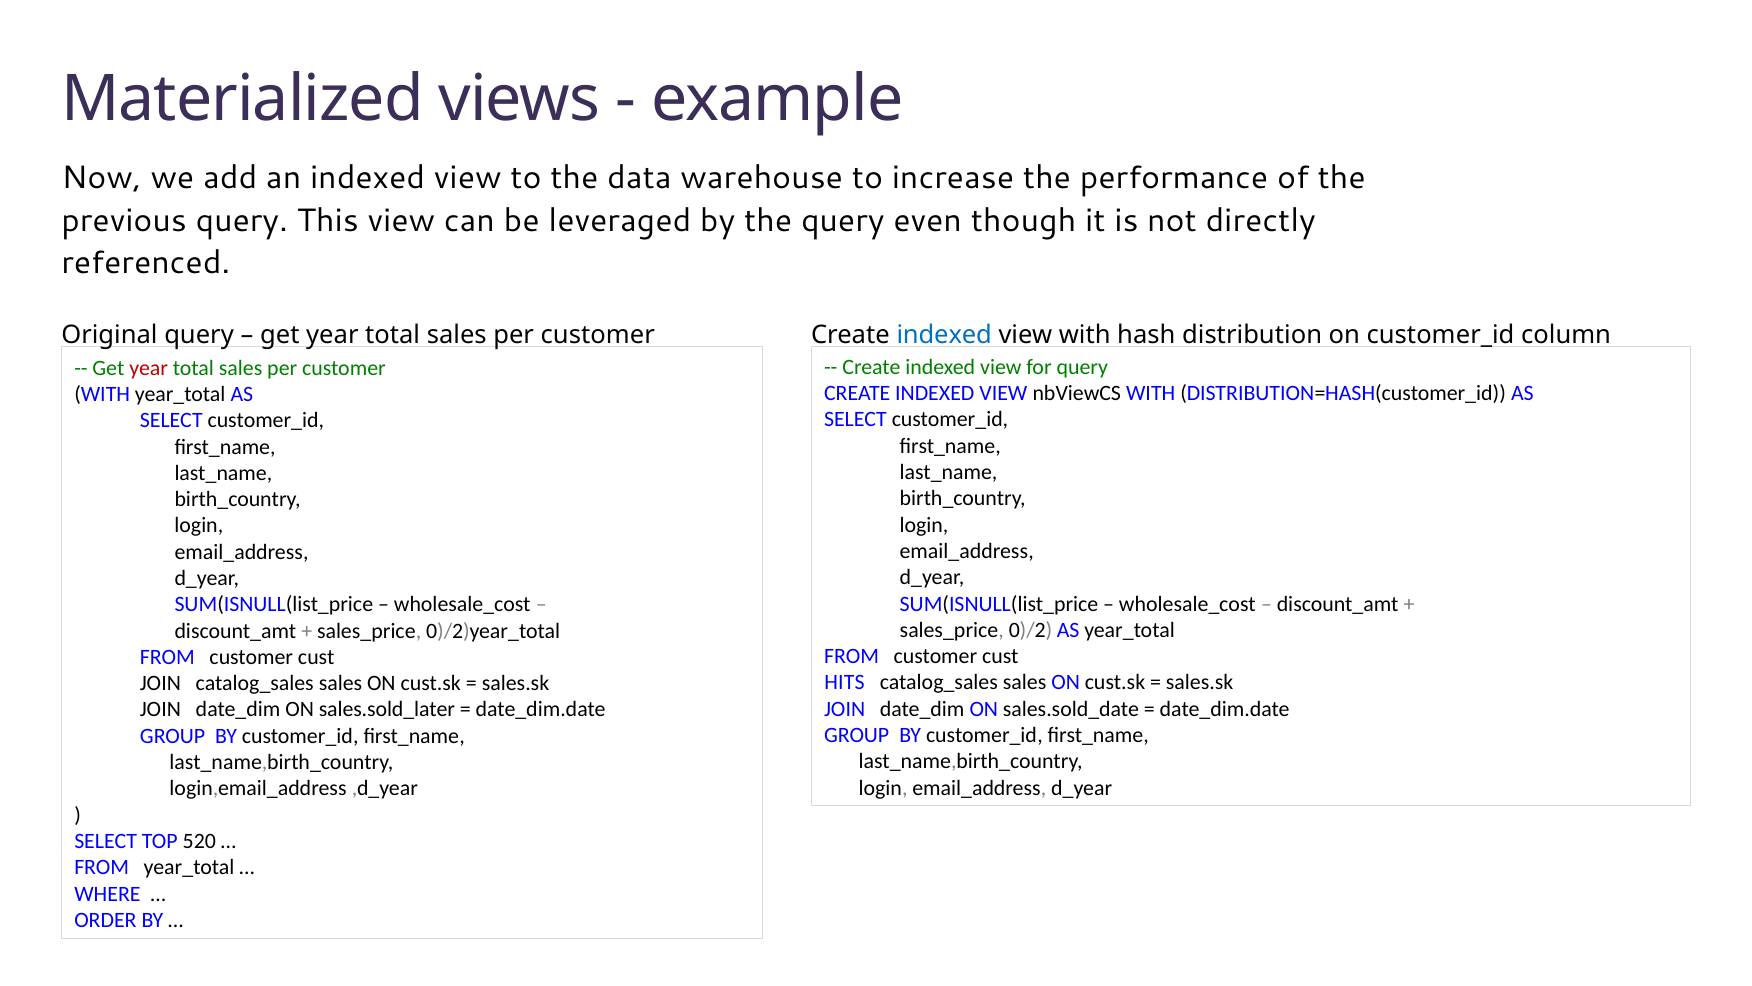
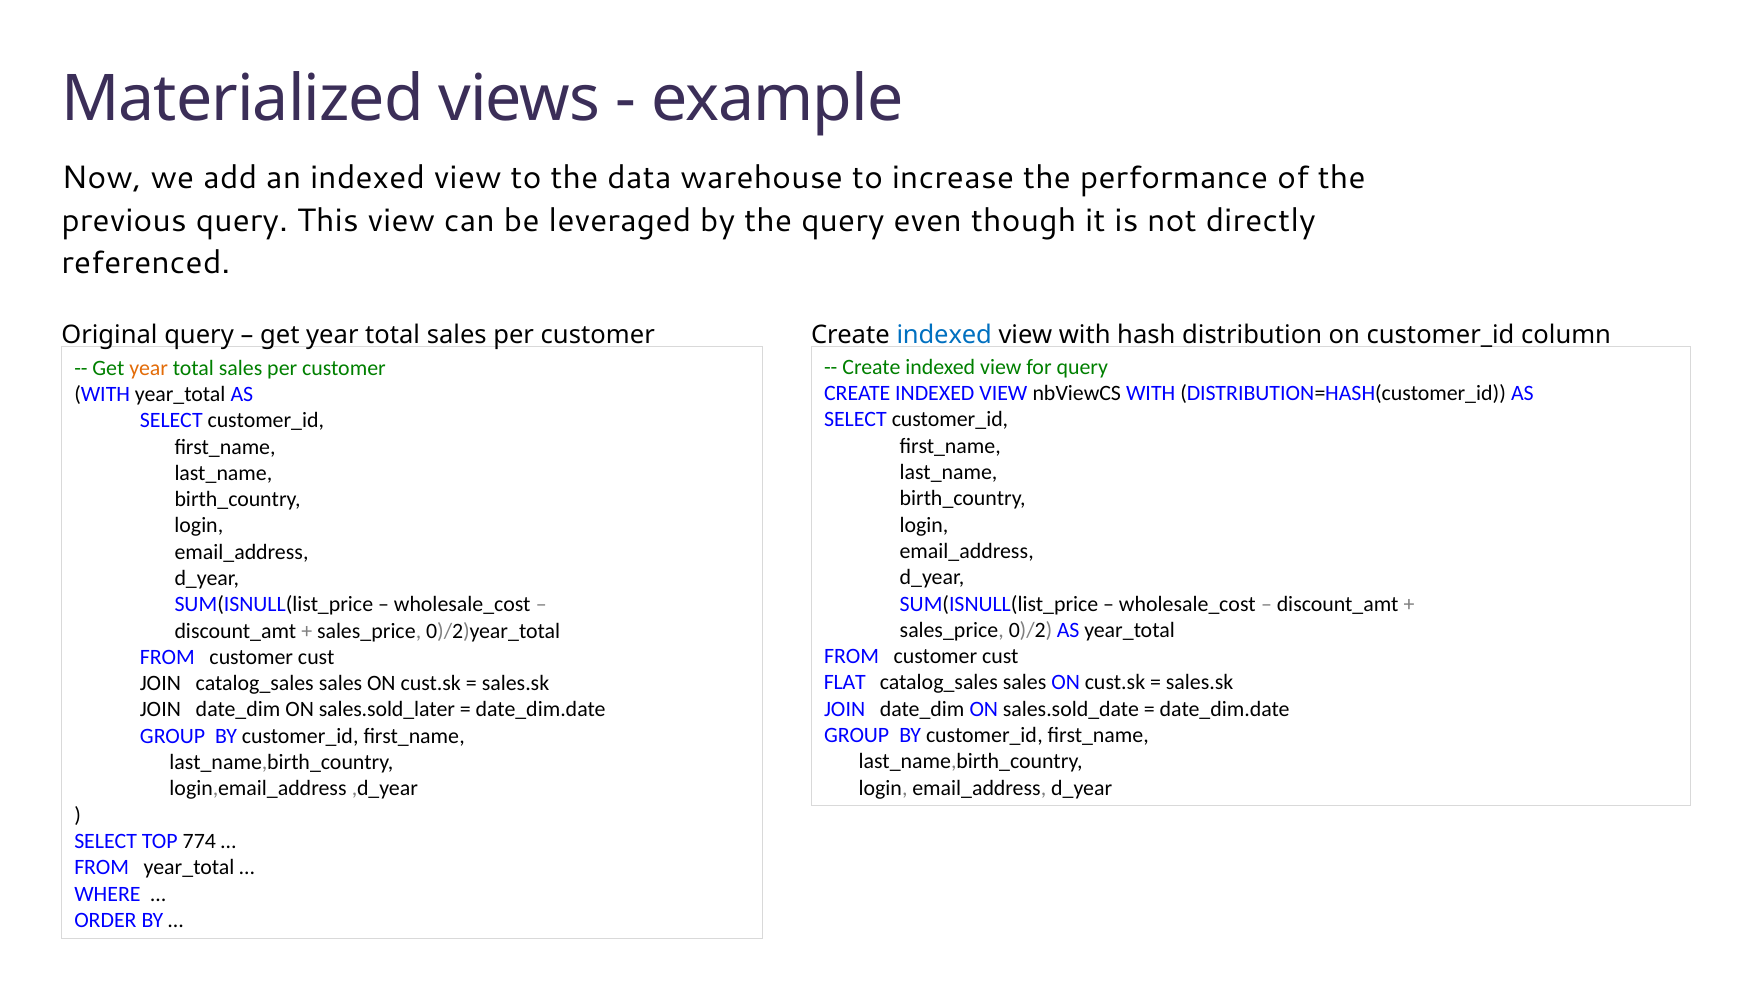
year colour: red -> orange (149, 368)
HITS: HITS -> FLAT (845, 682)
520: 520 -> 774 (199, 841)
